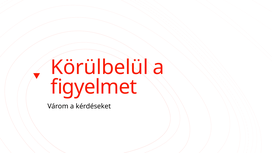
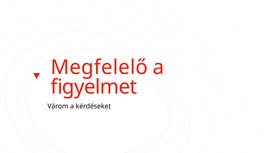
Körülbelül: Körülbelül -> Megfelelő (99, 67)
